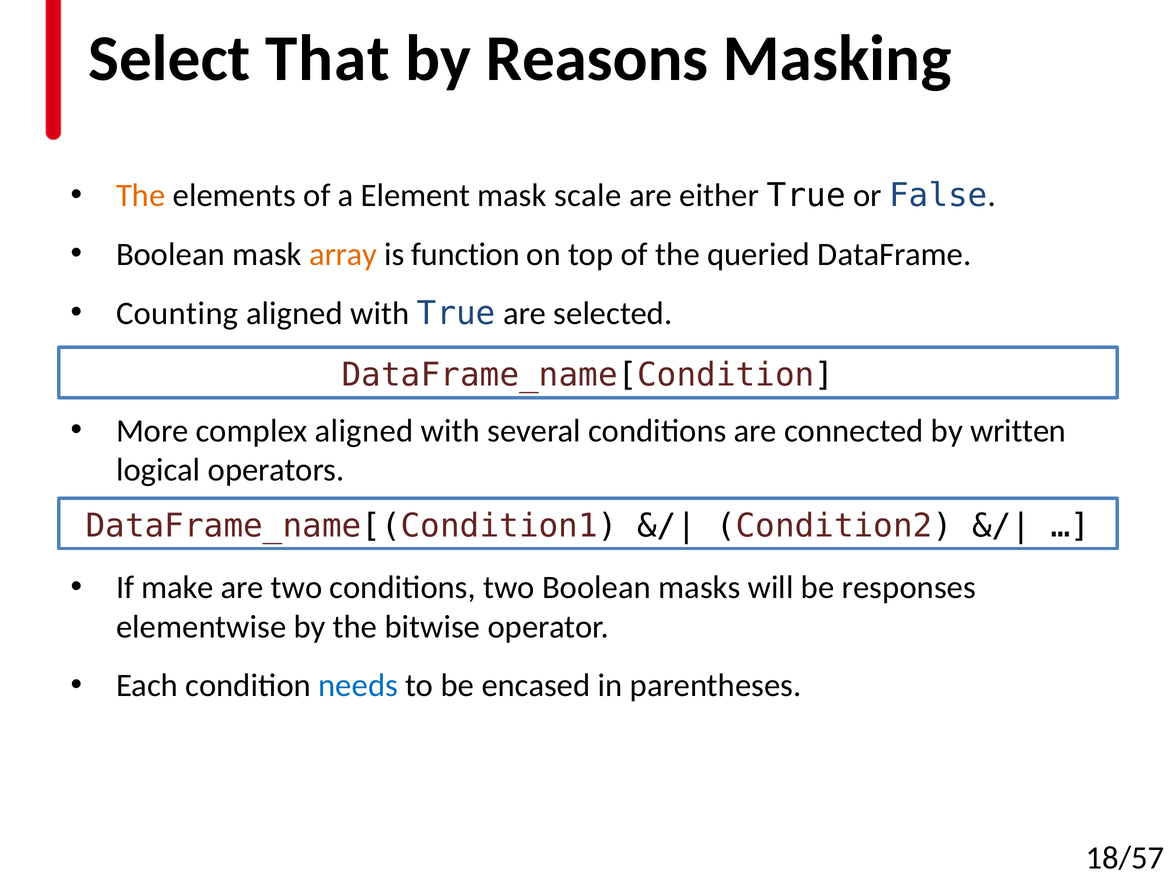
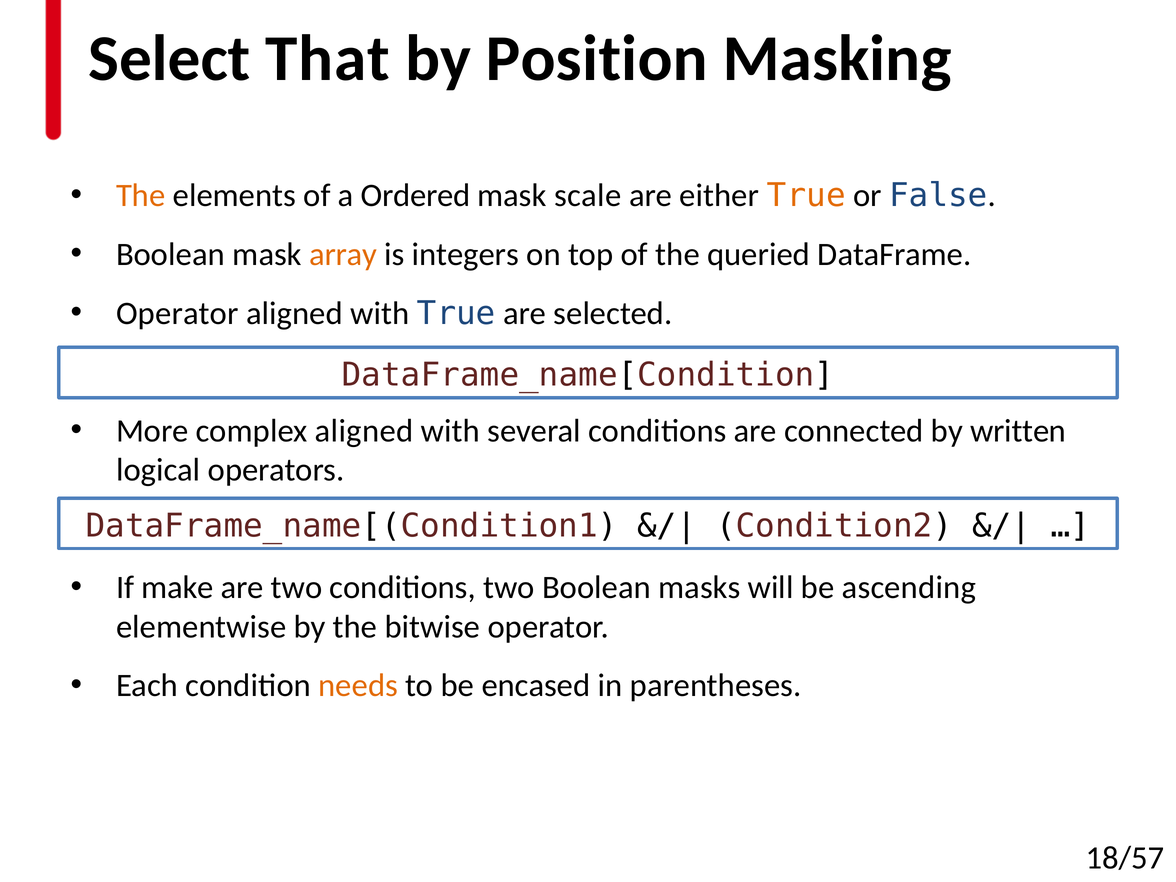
Reasons: Reasons -> Position (597, 58)
Element: Element -> Ordered (416, 196)
True colour: black -> orange (806, 196)
function: function -> integers (465, 254)
Counting: Counting -> Operator (177, 313)
responses: responses -> ascending (909, 588)
needs colour: blue -> orange (358, 686)
